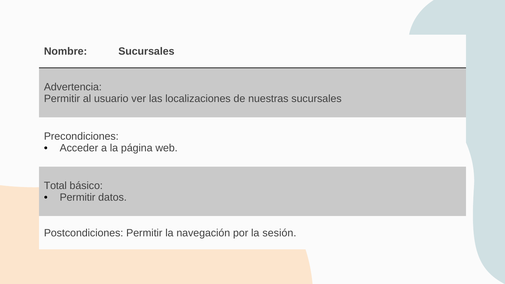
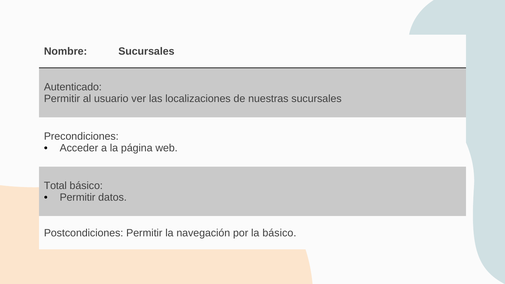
Advertencia: Advertencia -> Autenticado (73, 87)
la sesión: sesión -> básico (279, 233)
